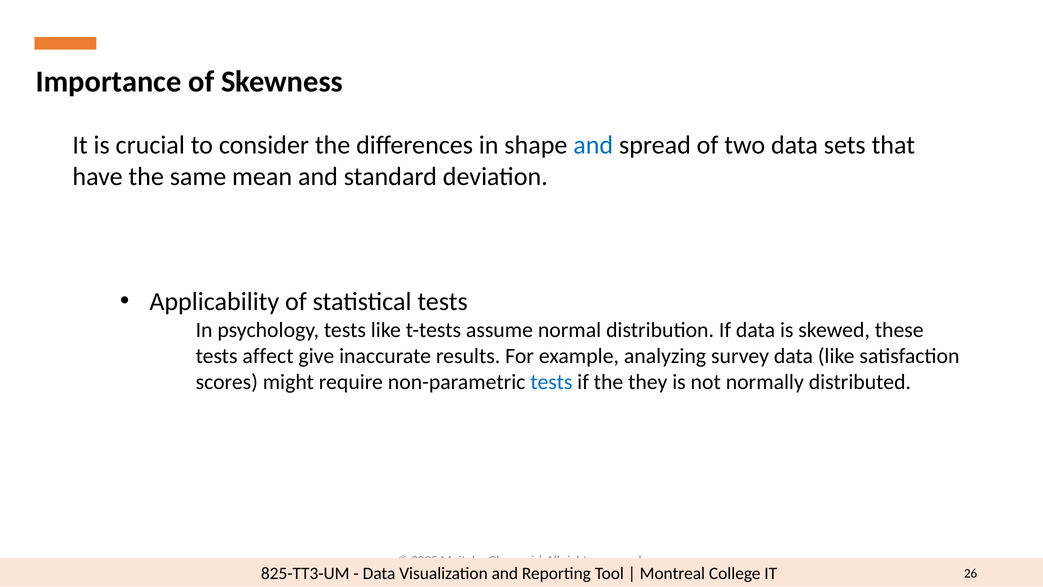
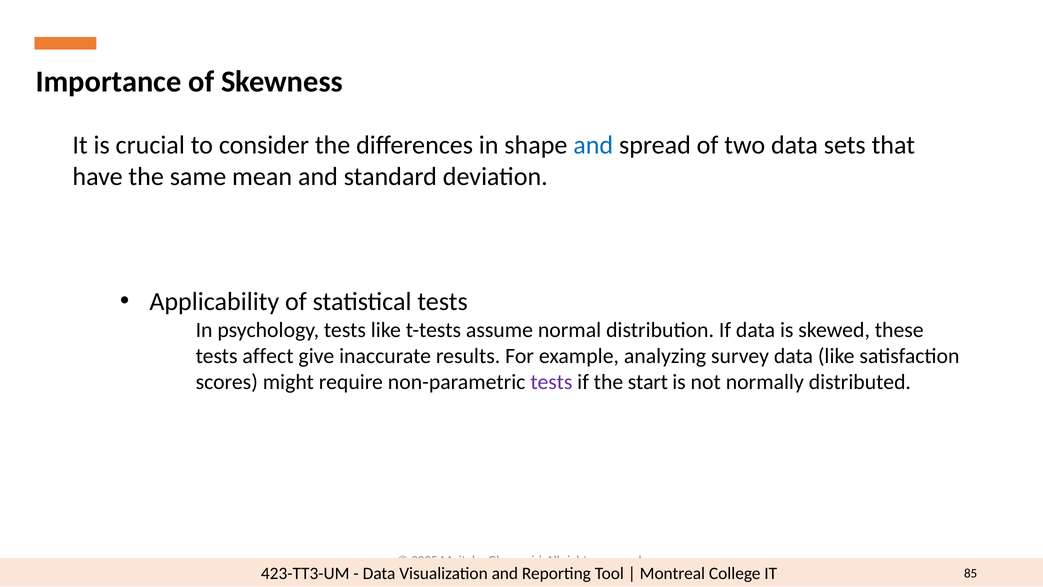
tests colour: blue -> purple (551, 382)
they: they -> start (648, 382)
825-TT3-UM: 825-TT3-UM -> 423-TT3-UM (305, 573)
26: 26 -> 85 (971, 573)
